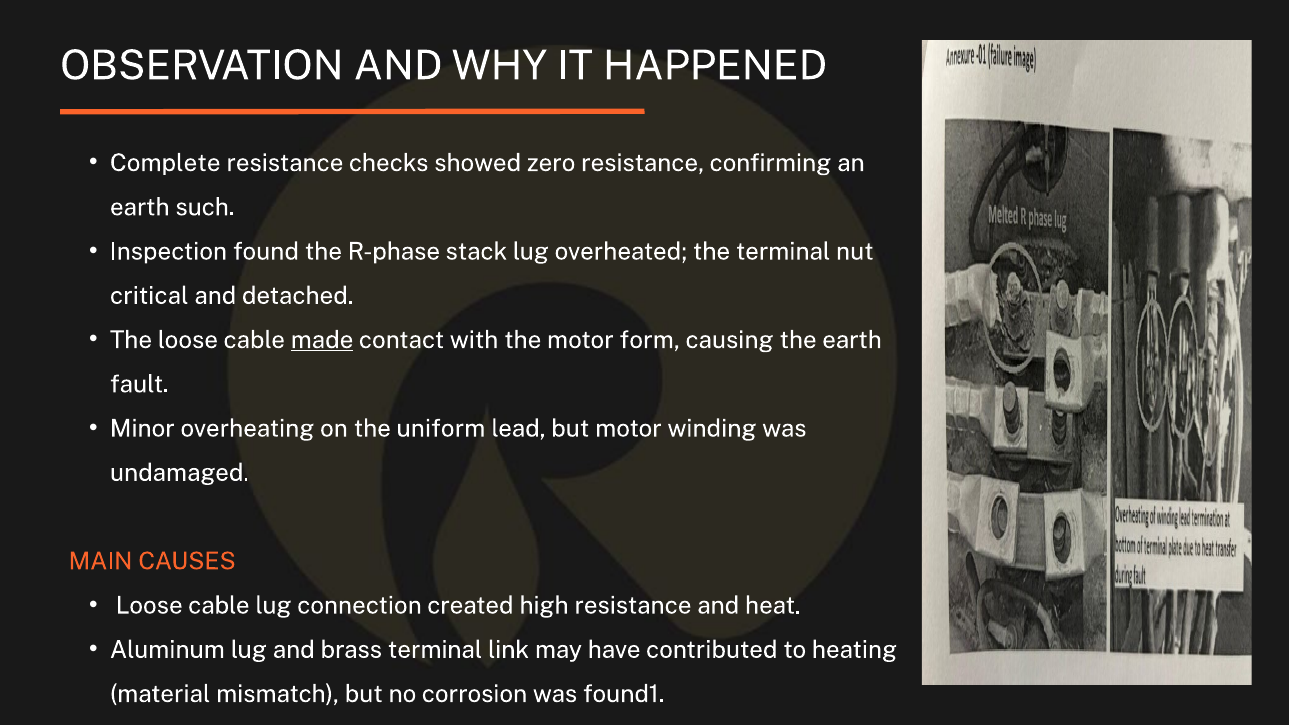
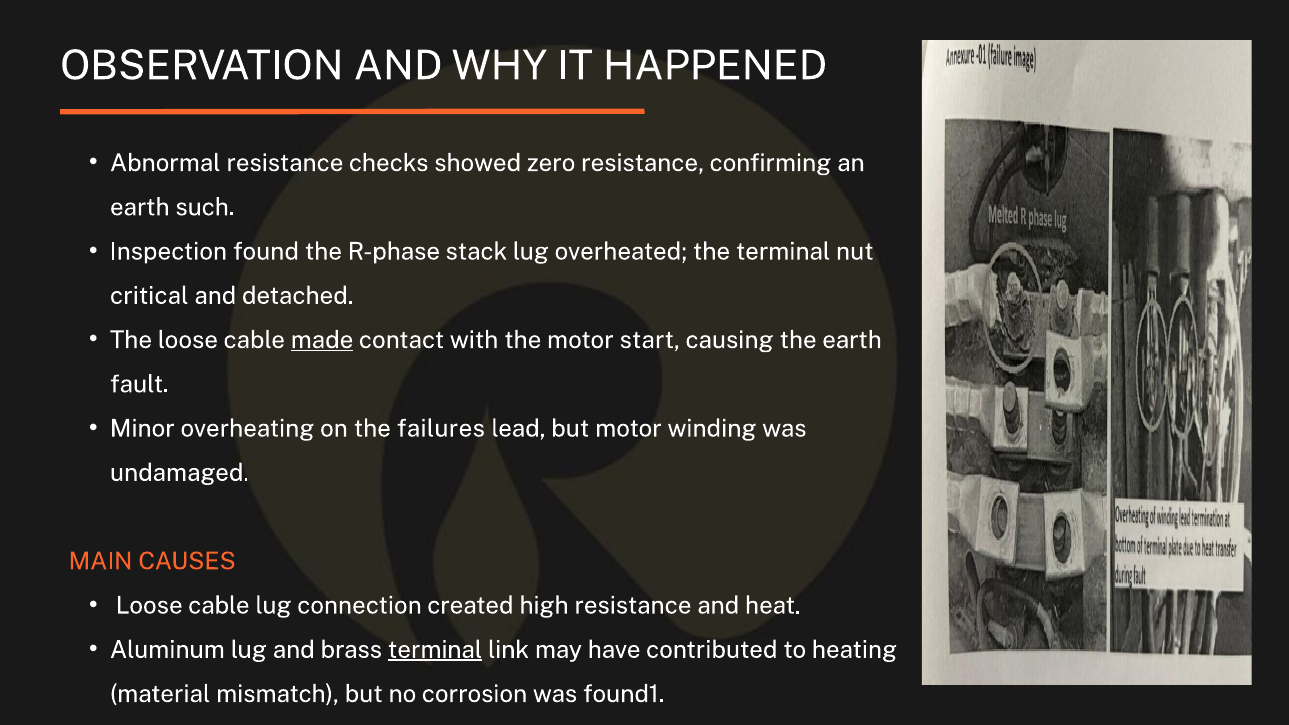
Complete: Complete -> Abnormal (165, 163)
form: form -> start (650, 340)
uniform: uniform -> failures (441, 429)
terminal underline: none -> present (435, 650)
